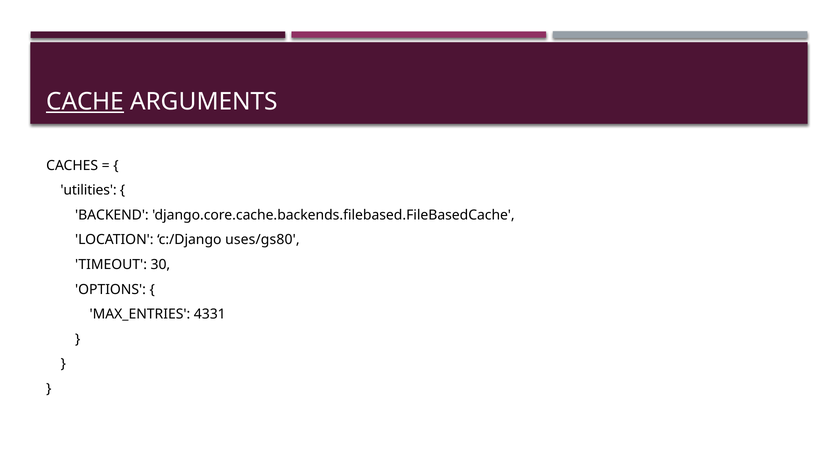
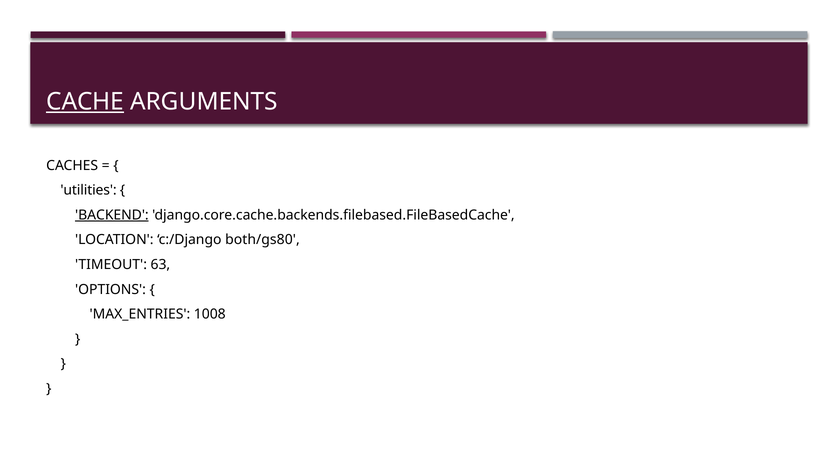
BACKEND underline: none -> present (112, 215)
uses/gs80: uses/gs80 -> both/gs80 (262, 240)
30: 30 -> 63 (160, 265)
4331: 4331 -> 1008 (210, 314)
